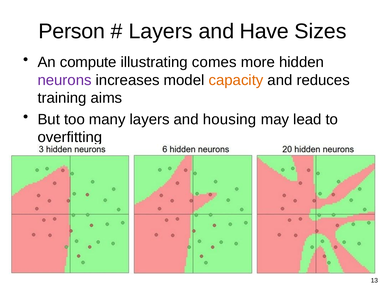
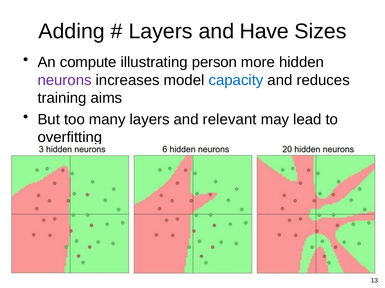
Person: Person -> Adding (72, 31)
comes: comes -> person (214, 62)
capacity colour: orange -> blue (236, 80)
housing: housing -> relevant (230, 120)
